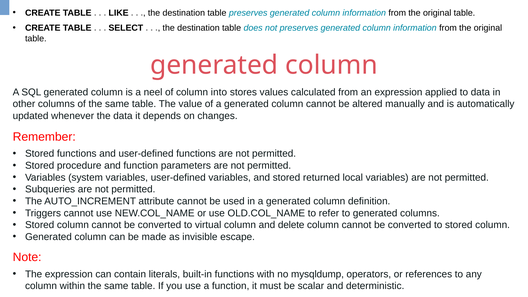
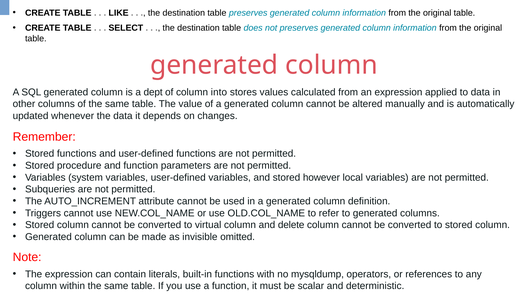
neel: neel -> dept (153, 92)
returned: returned -> however (321, 177)
escape: escape -> omitted (238, 237)
